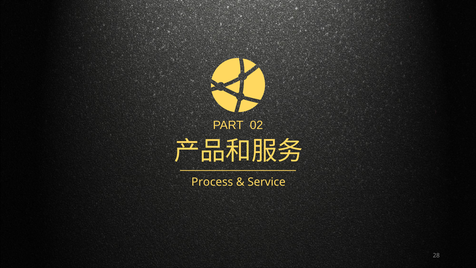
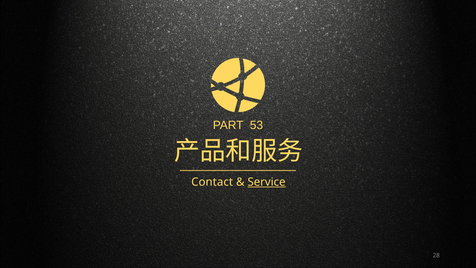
02: 02 -> 53 (257, 125)
Process: Process -> Contact (212, 182)
Service underline: none -> present (267, 182)
